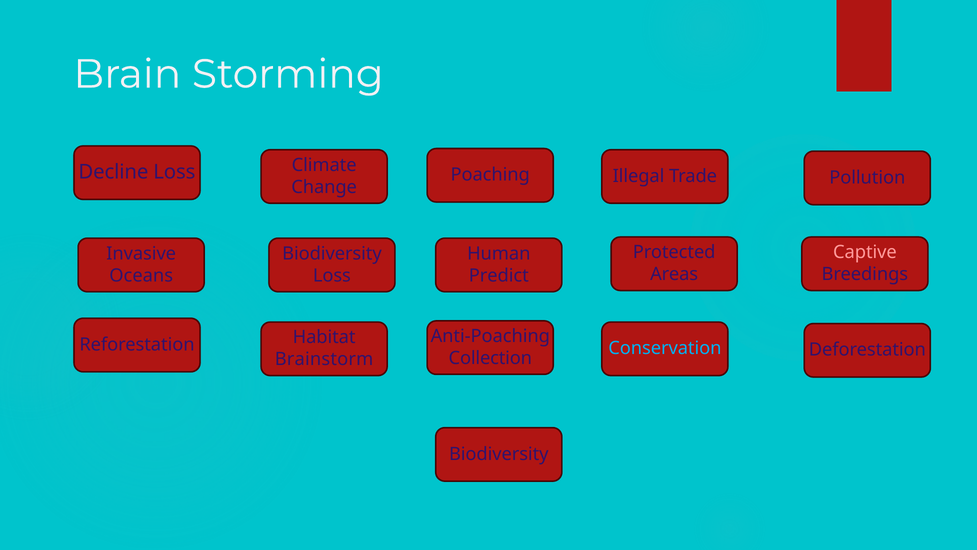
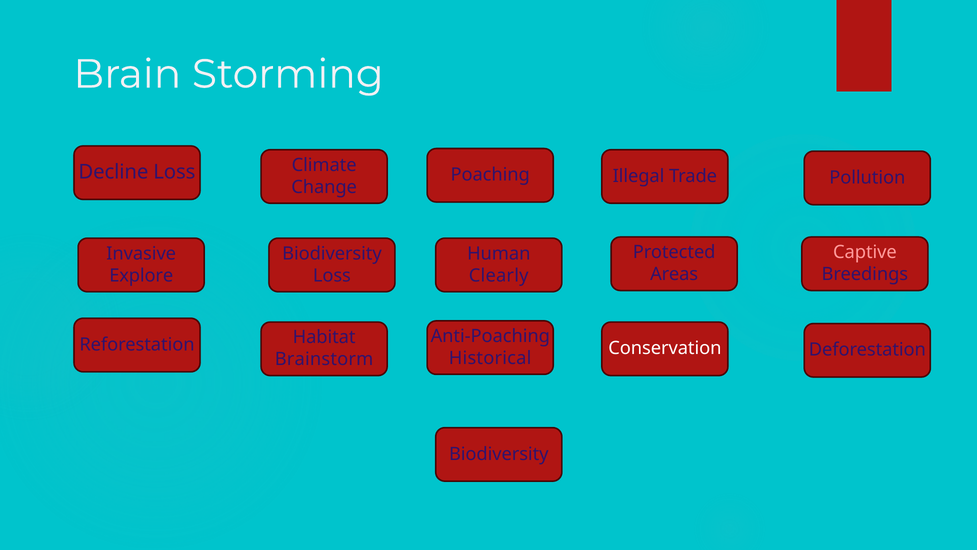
Oceans: Oceans -> Explore (141, 275)
Predict: Predict -> Clearly (499, 275)
Conservation colour: light blue -> white (665, 348)
Collection: Collection -> Historical (490, 358)
